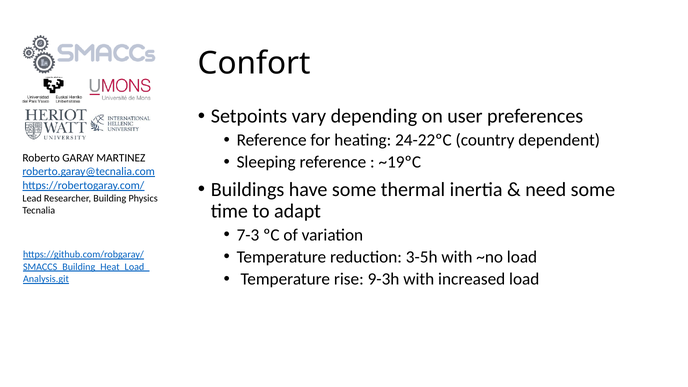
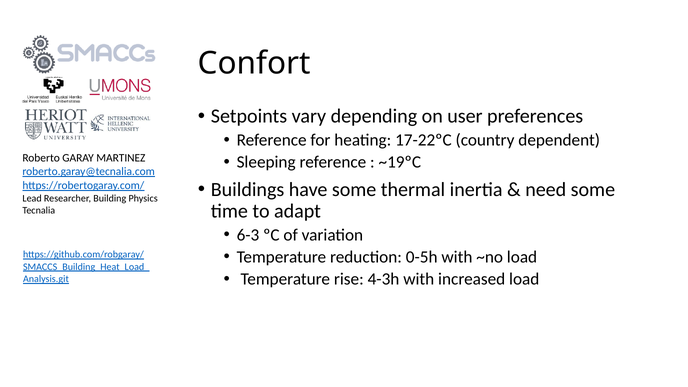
24-22ºC: 24-22ºC -> 17-22ºC (423, 140)
7-3: 7-3 -> 6-3 (248, 235)
3-5h: 3-5h -> 0-5h (422, 257)
9-3h: 9-3h -> 4-3h (384, 279)
